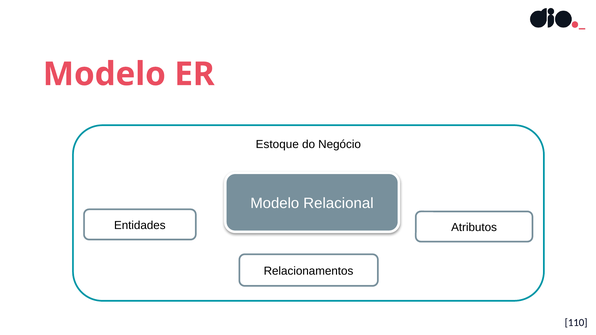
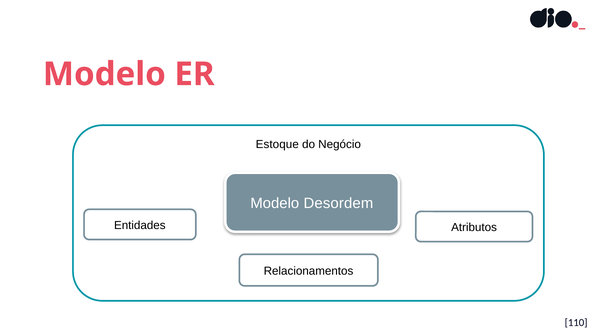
Relacional: Relacional -> Desordem (338, 203)
